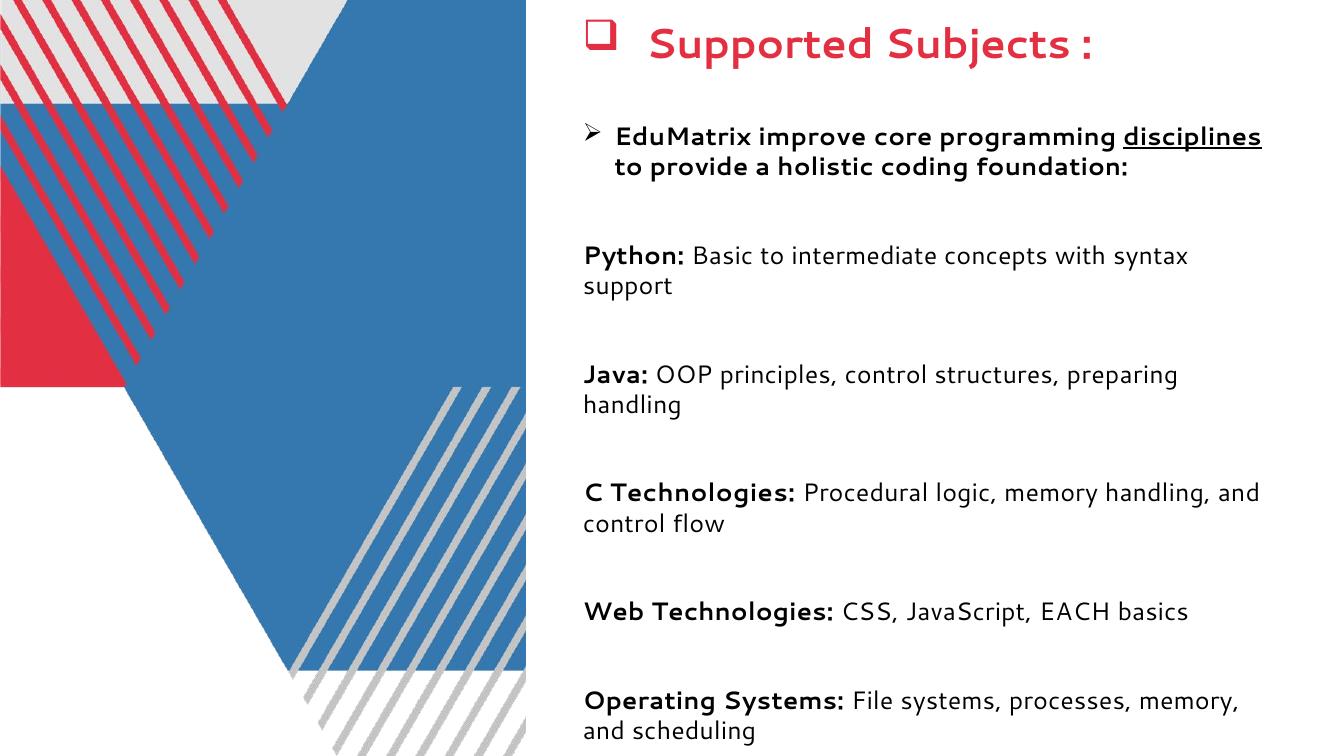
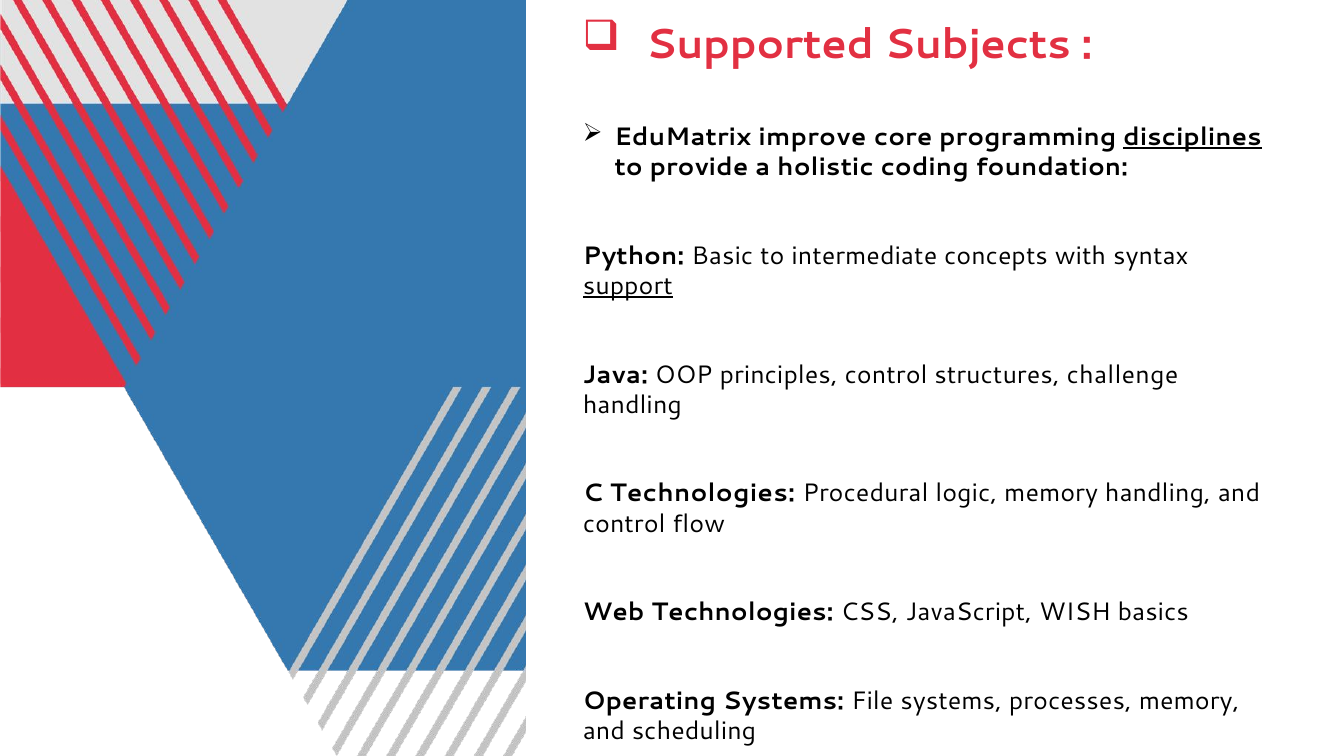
support underline: none -> present (628, 286)
preparing: preparing -> challenge (1123, 374)
EACH: EACH -> WISH (1075, 612)
